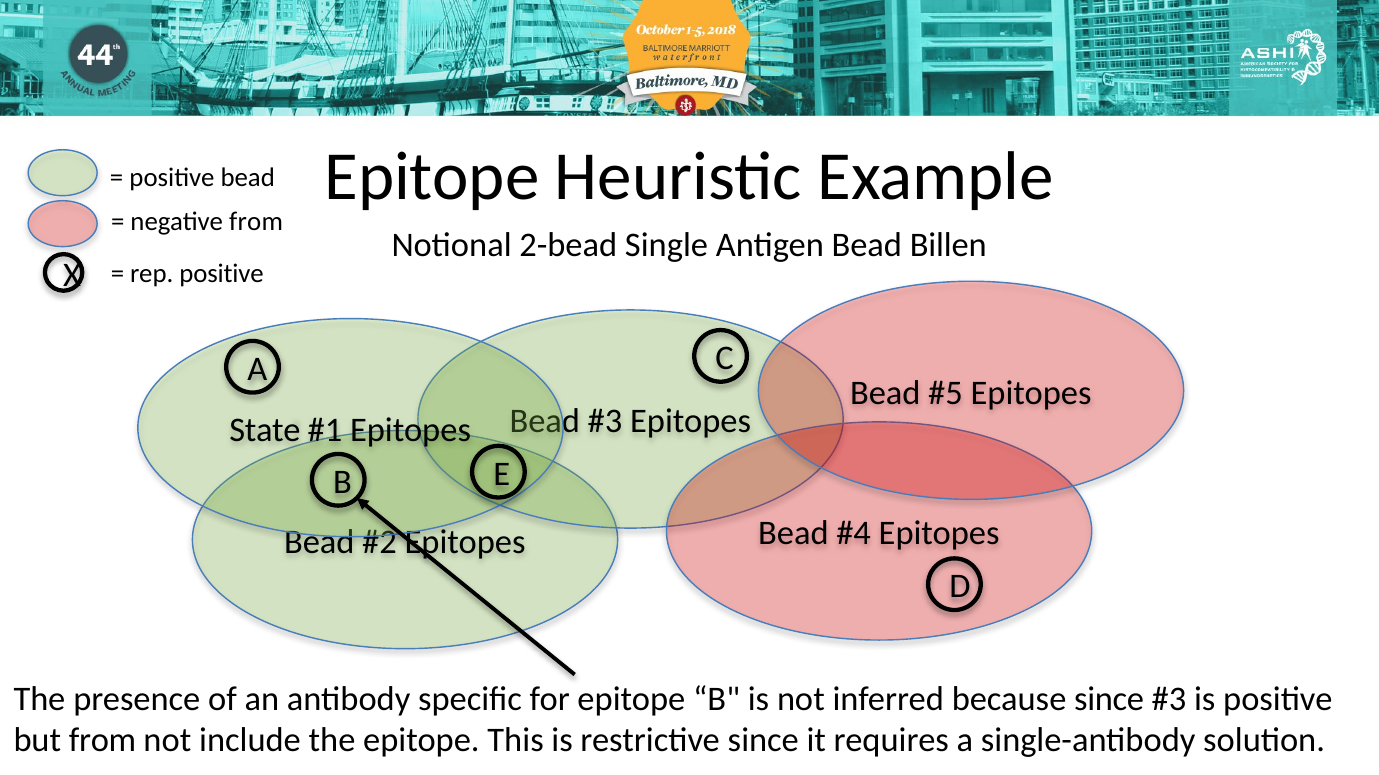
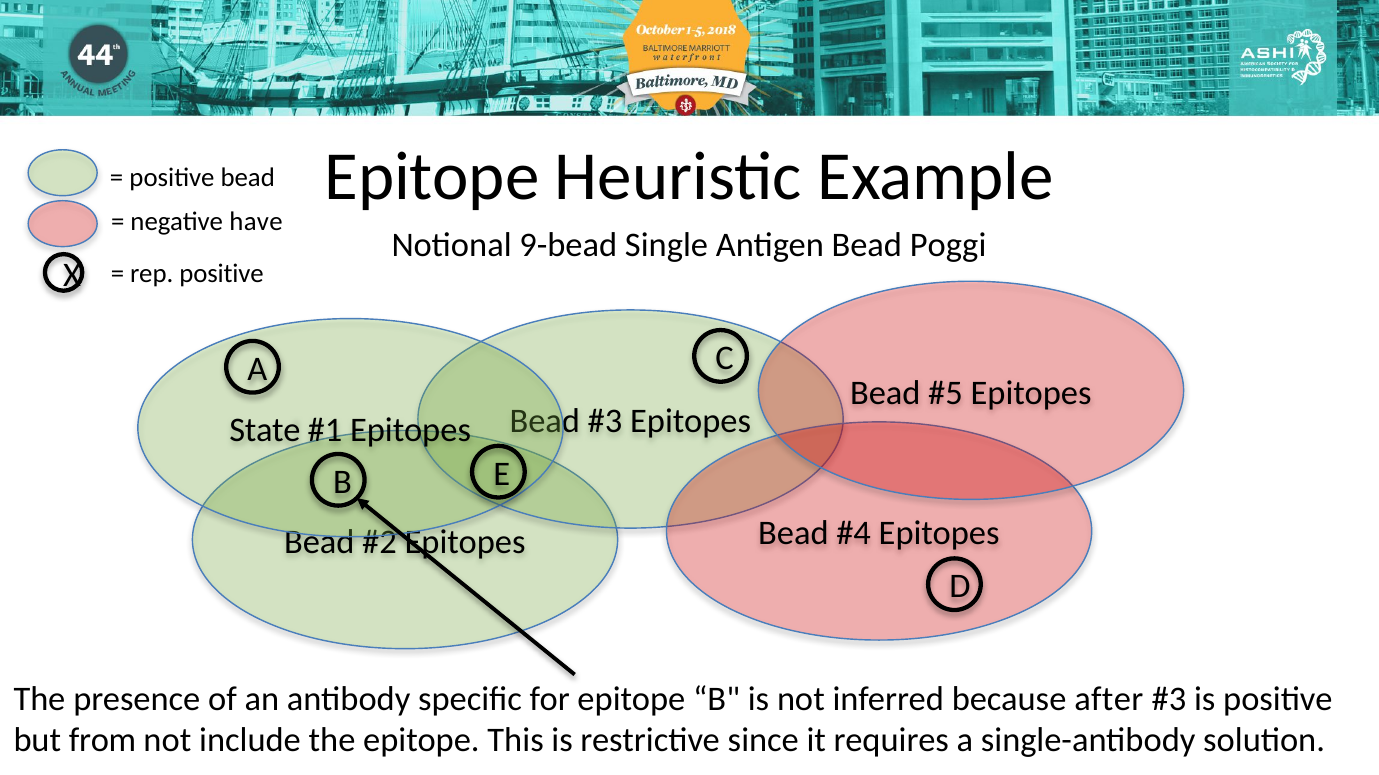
negative from: from -> have (256, 222)
2-bead: 2-bead -> 9-bead (568, 245)
Billen: Billen -> Poggi (948, 245)
because since: since -> after (1109, 699)
